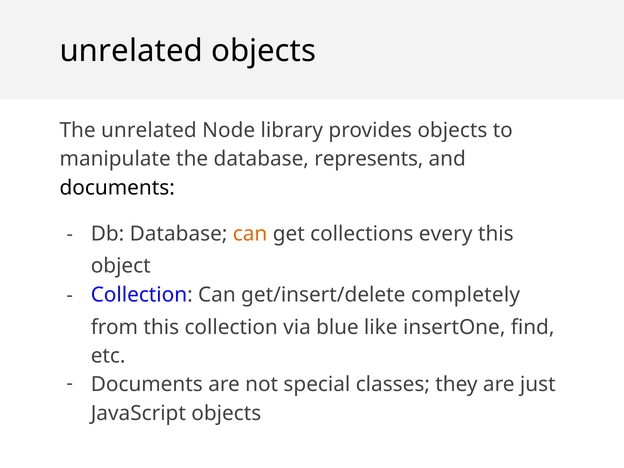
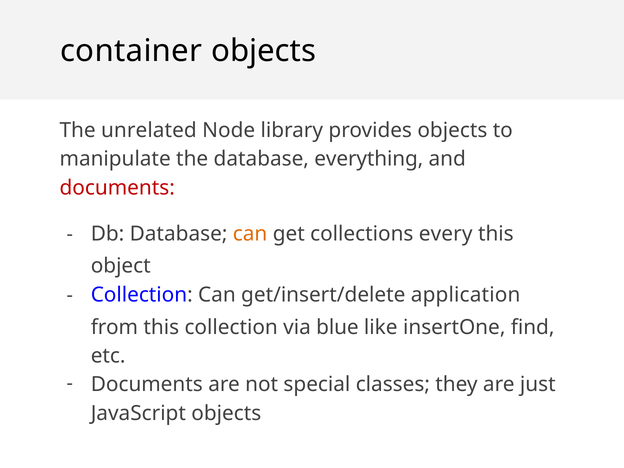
unrelated: unrelated -> container (131, 51)
represents: represents -> everything (369, 159)
documents colour: black -> red (117, 188)
completely: completely -> application (466, 295)
